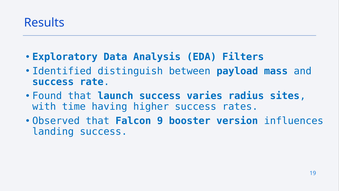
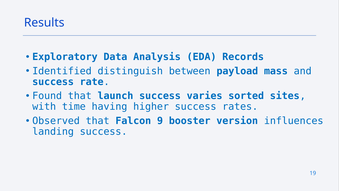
Filters: Filters -> Records (243, 57)
radius: radius -> sorted (246, 96)
